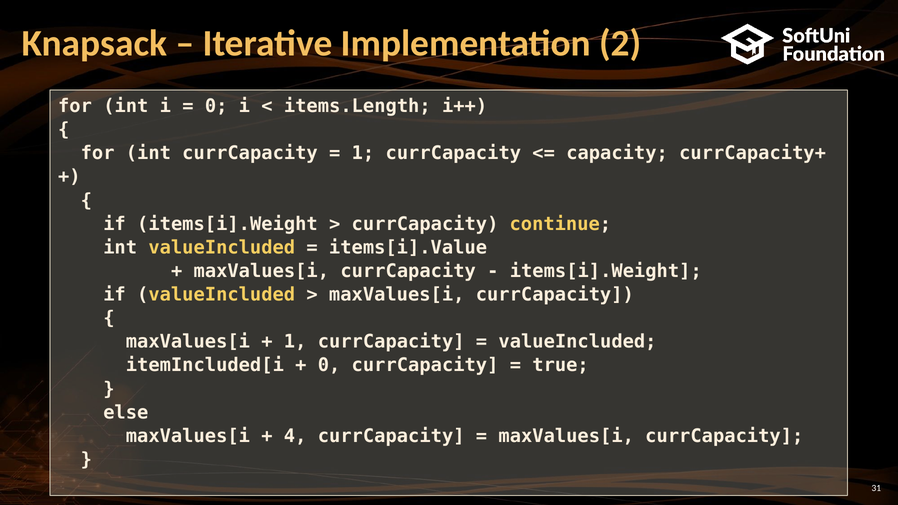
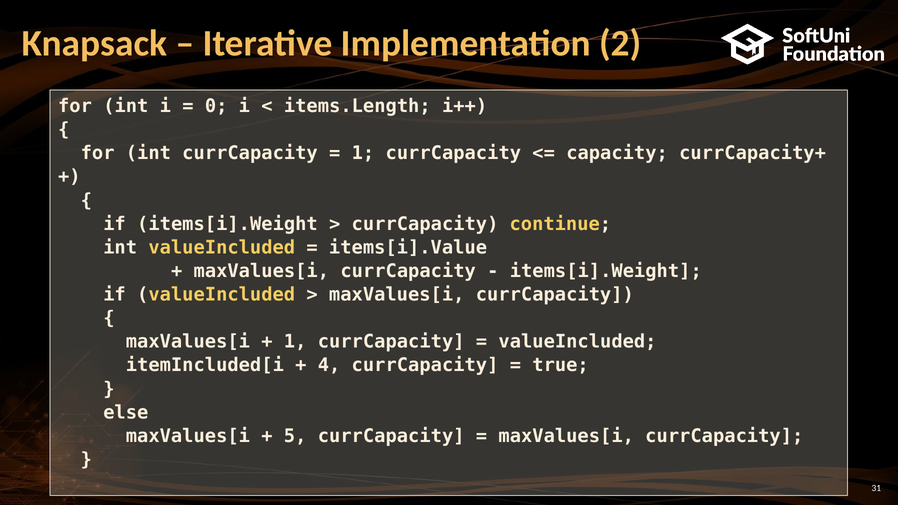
0: 0 -> 4 (329, 366)
4: 4 -> 5 (295, 436)
